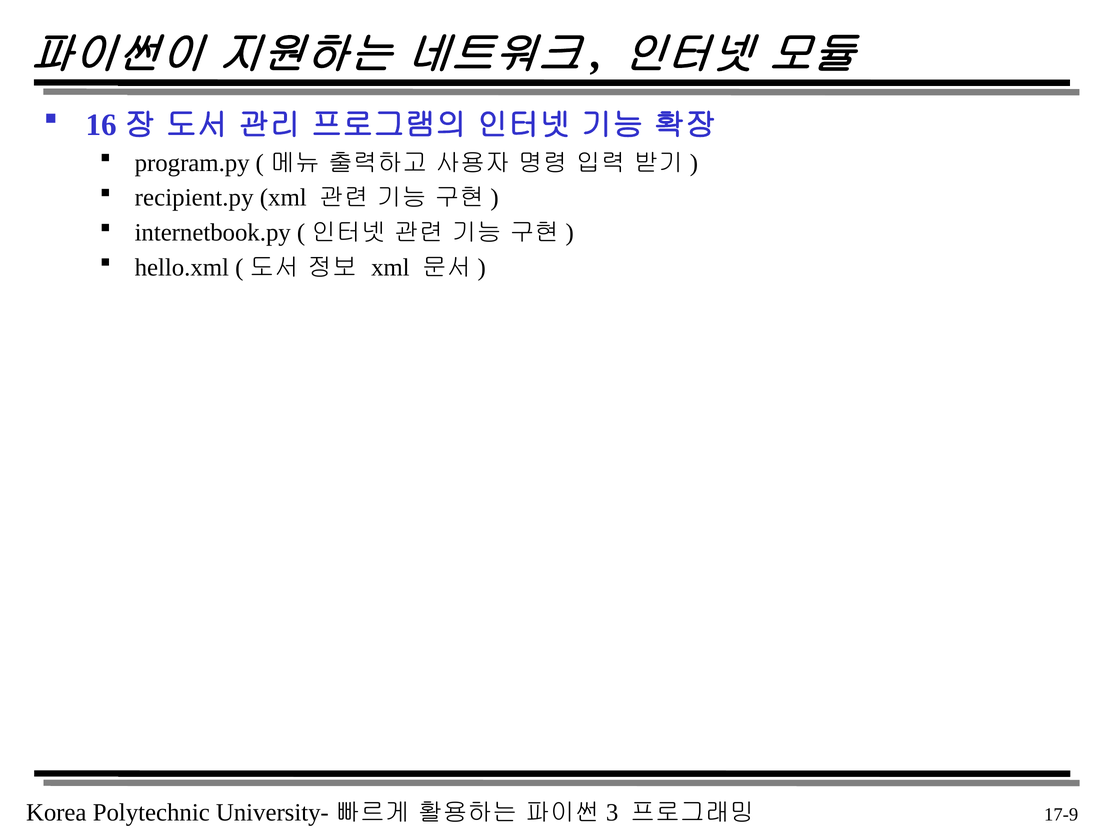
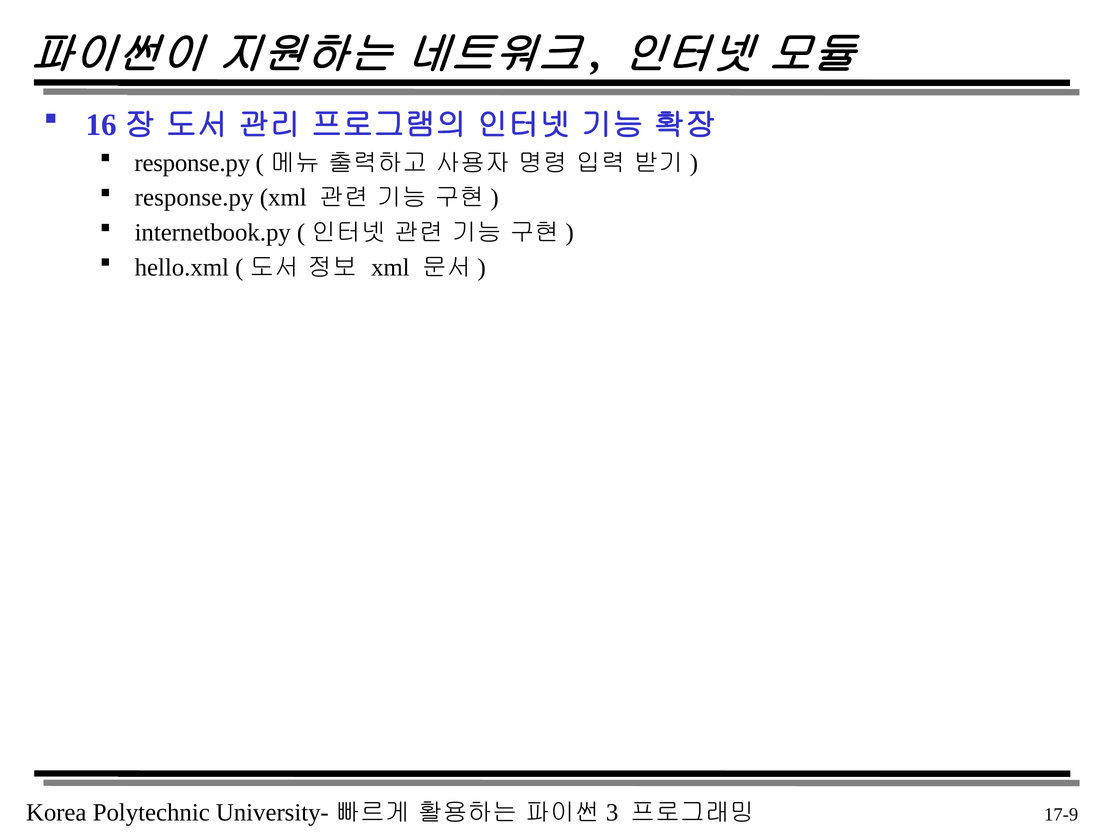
program.py: program.py -> response.py (192, 163)
recipient.py: recipient.py -> response.py (194, 198)
